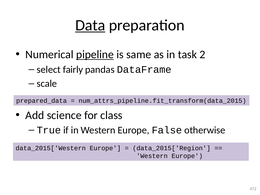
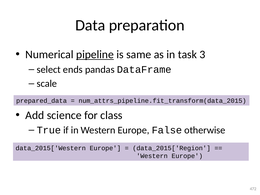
Data underline: present -> none (90, 25)
2: 2 -> 3 (202, 55)
fairly: fairly -> ends (73, 69)
